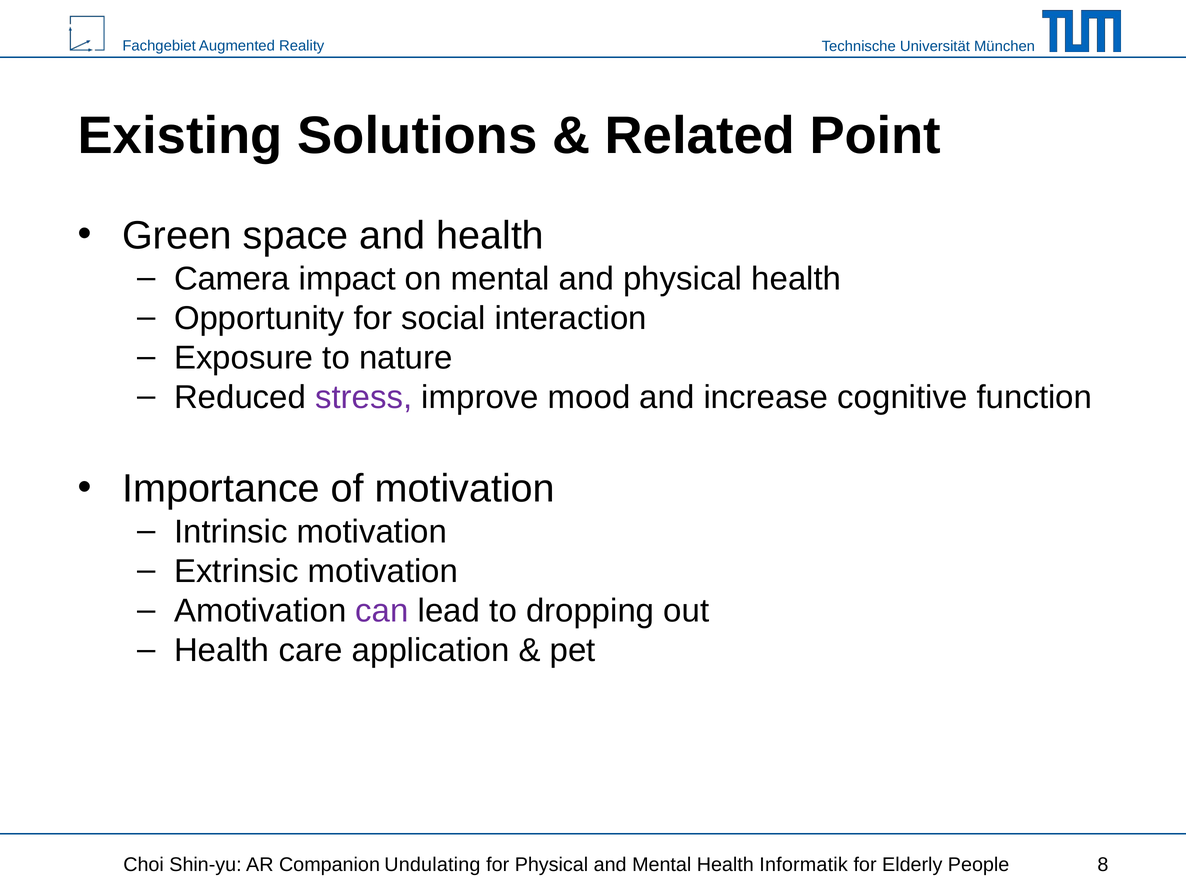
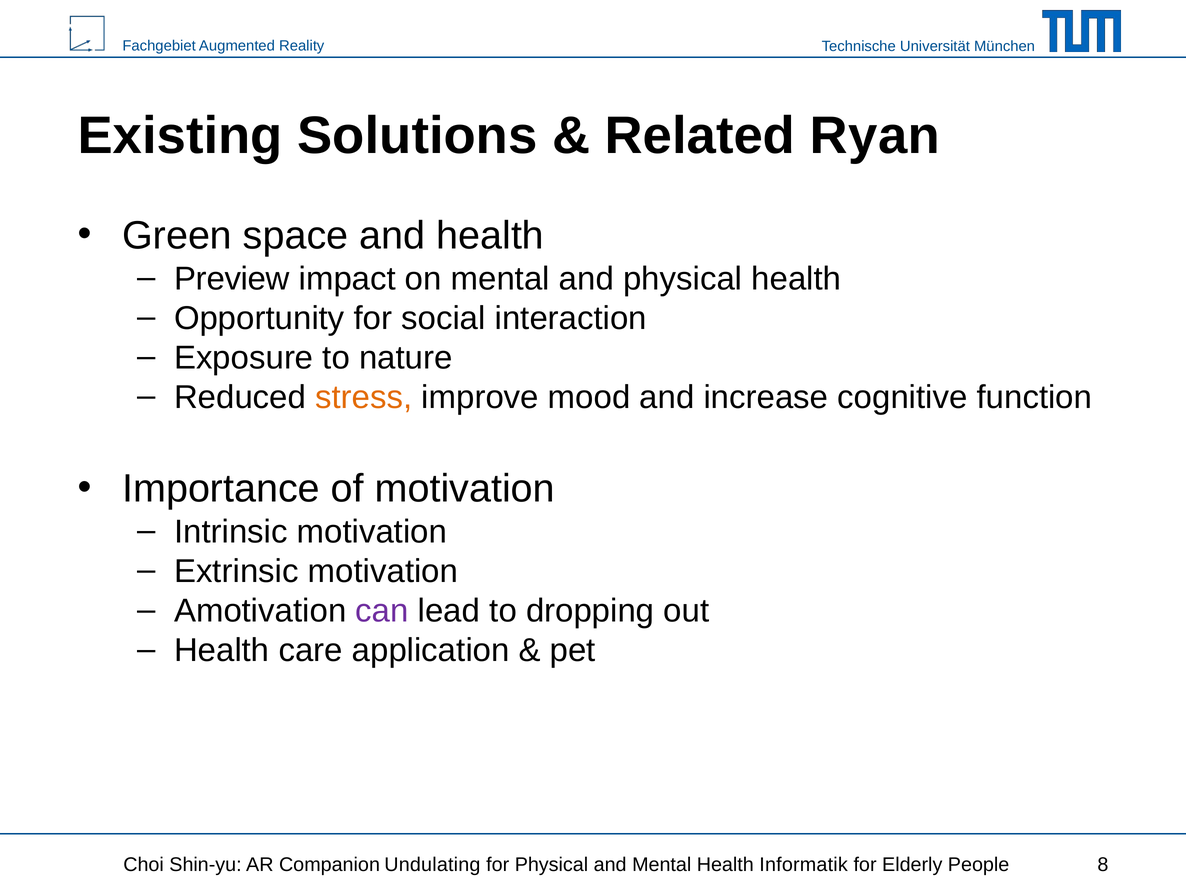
Point: Point -> Ryan (875, 136)
Camera: Camera -> Preview (232, 278)
stress colour: purple -> orange (364, 397)
